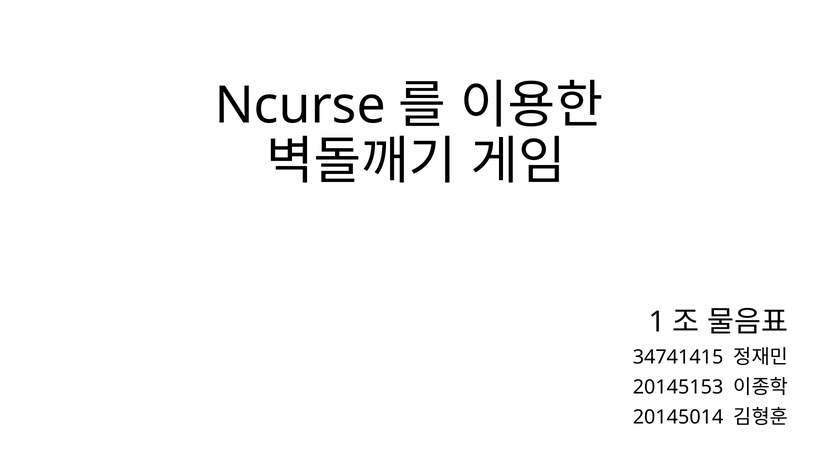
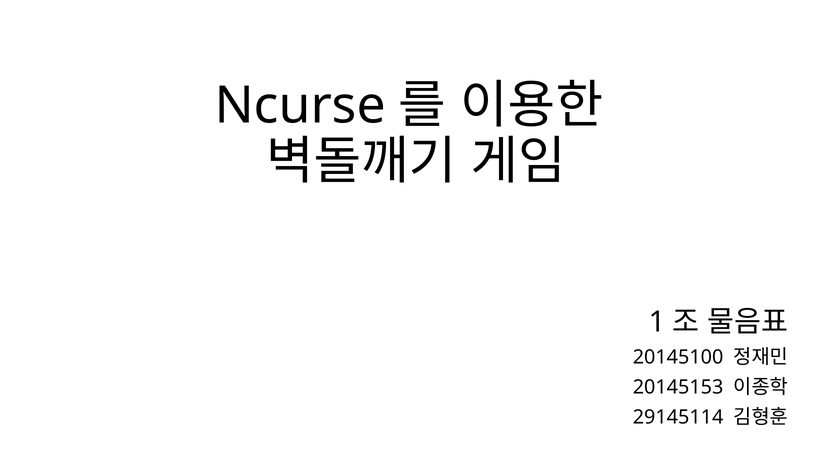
34741415: 34741415 -> 20145100 (678, 357)
20145014: 20145014 -> 29145114 (678, 417)
